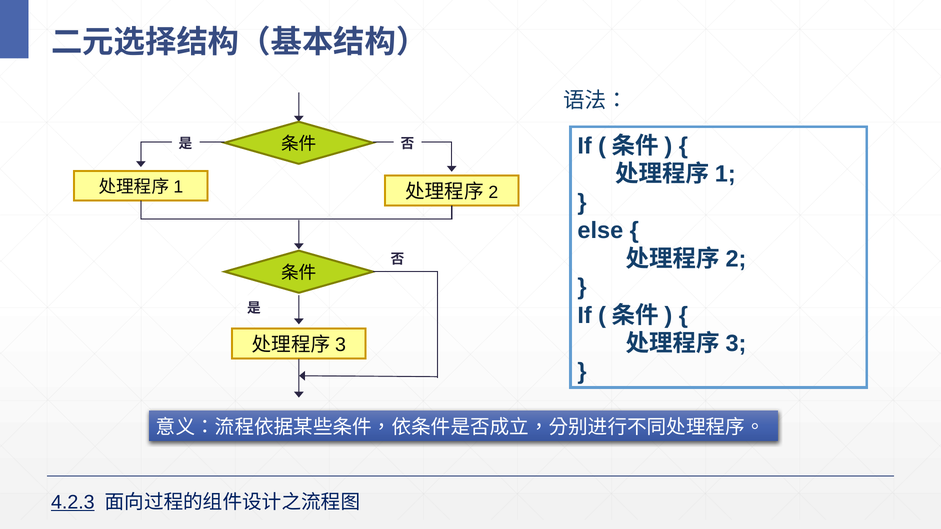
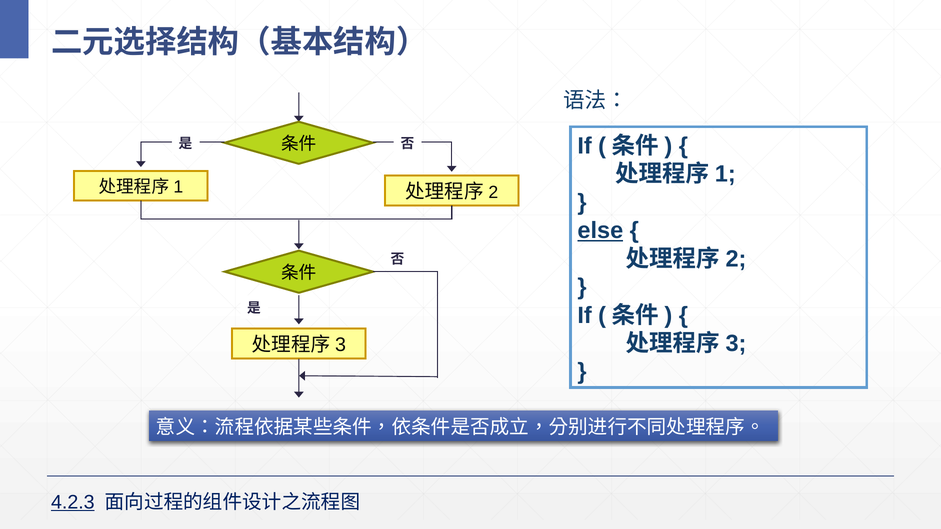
else underline: none -> present (600, 231)
